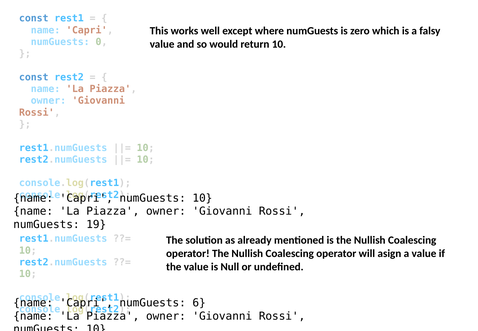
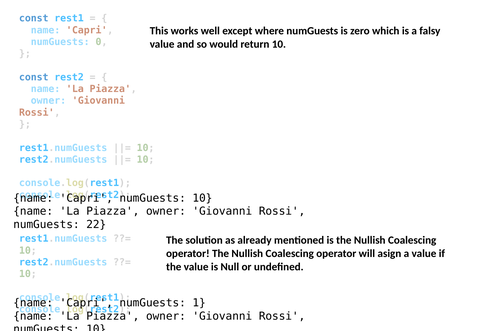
19: 19 -> 22 (96, 224)
6: 6 -> 1 (199, 303)
